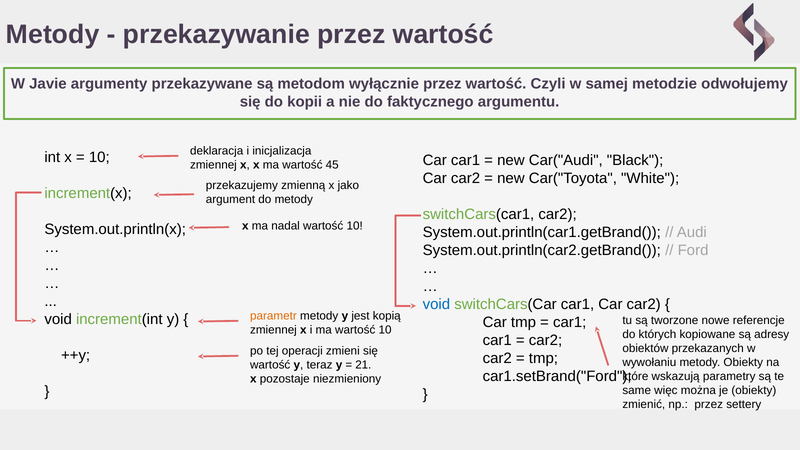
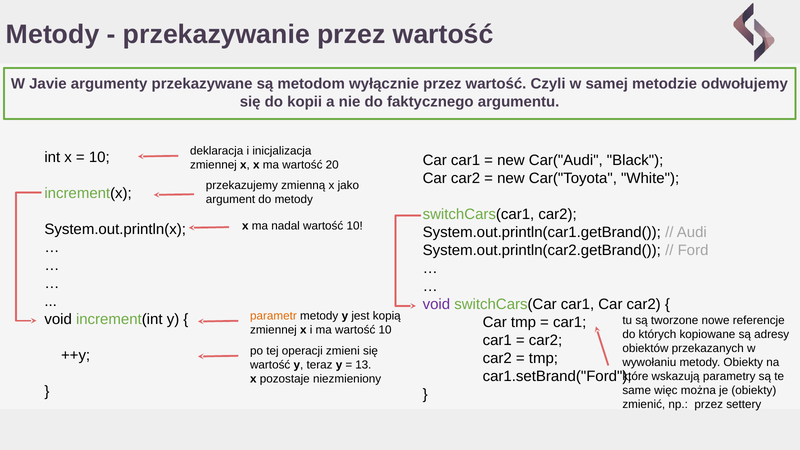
45: 45 -> 20 (332, 165)
void colour: blue -> purple (436, 304)
21: 21 -> 13 (363, 365)
